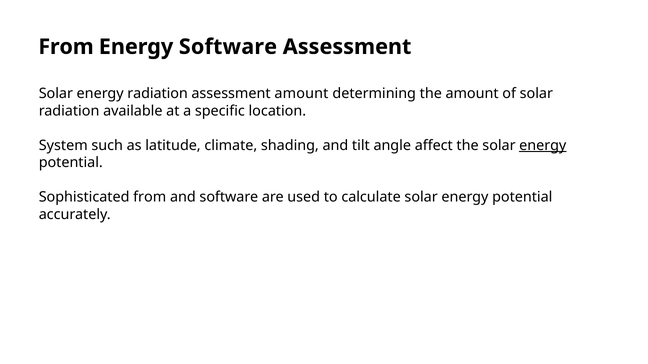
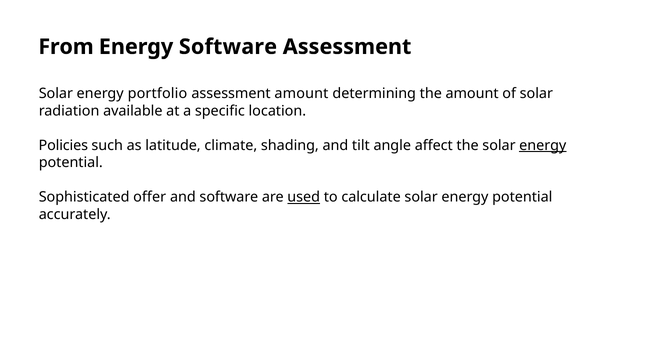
energy radiation: radiation -> portfolio (157, 94)
System: System -> Policies (63, 146)
Sophisticated from: from -> offer (150, 197)
used underline: none -> present (304, 197)
